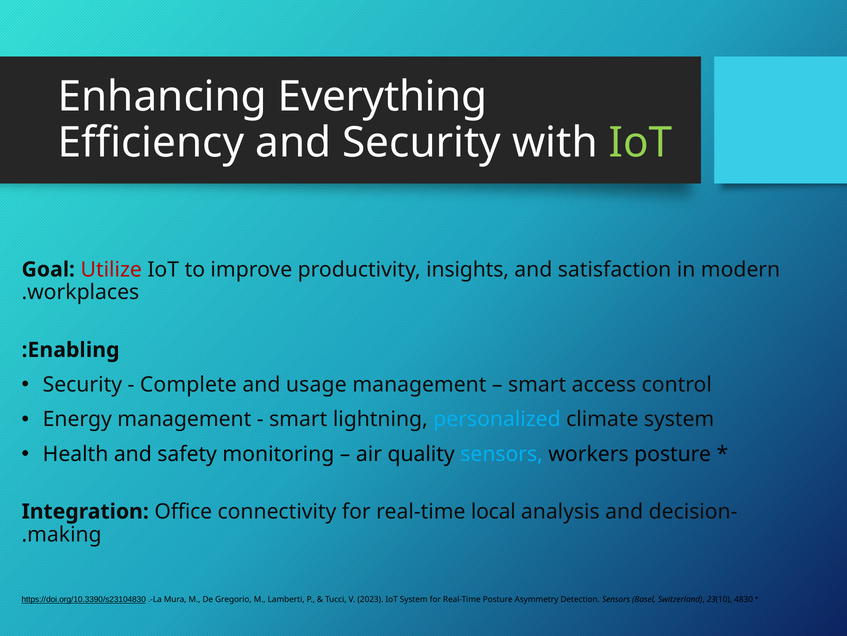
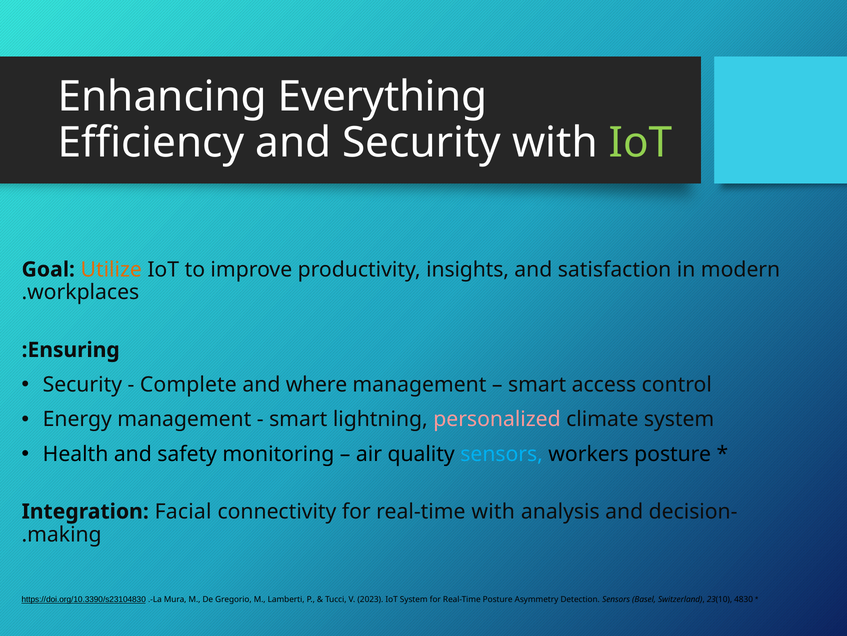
Utilize colour: red -> orange (111, 269)
Enabling: Enabling -> Ensuring (74, 350)
usage: usage -> where (317, 384)
personalized colour: light blue -> pink (497, 419)
Office: Office -> Facial (183, 511)
real-time local: local -> with (493, 511)
